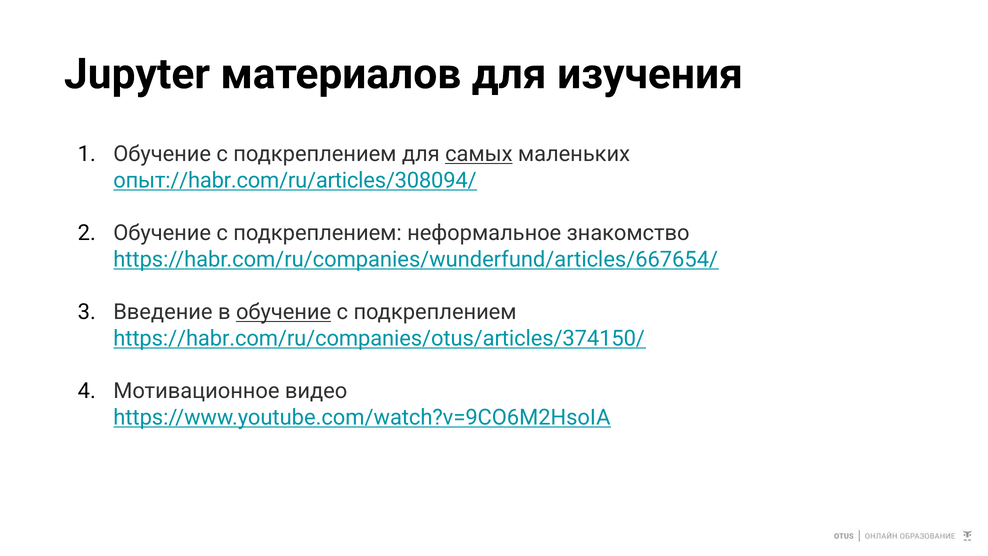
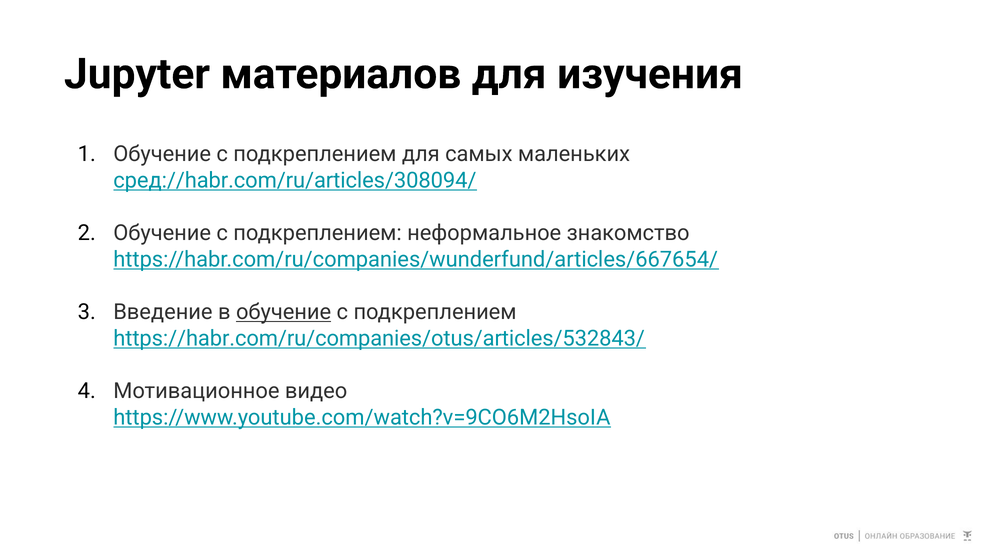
самых underline: present -> none (479, 154)
опыт://habr.com/ru/articles/308094/: опыт://habr.com/ru/articles/308094/ -> сред://habr.com/ru/articles/308094/ (295, 180)
https://habr.com/ru/companies/otus/articles/374150/: https://habr.com/ru/companies/otus/articles/374150/ -> https://habr.com/ru/companies/otus/articles/532843/ (379, 338)
